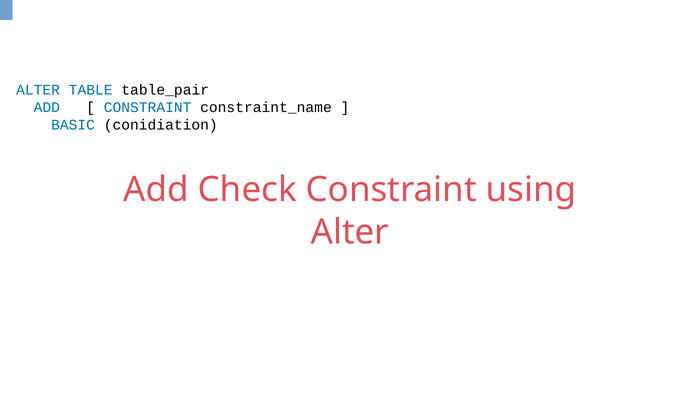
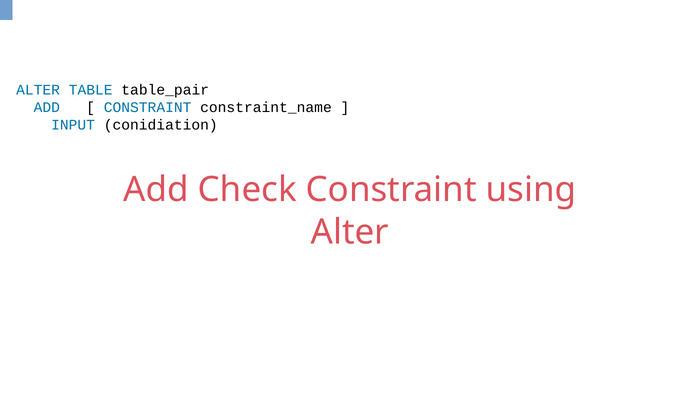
BASIC: BASIC -> INPUT (73, 125)
